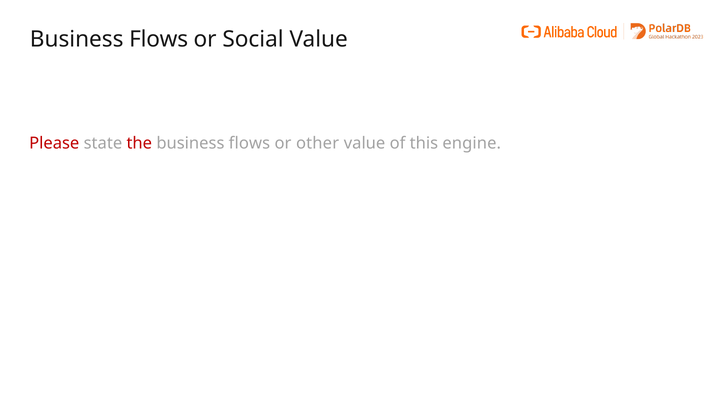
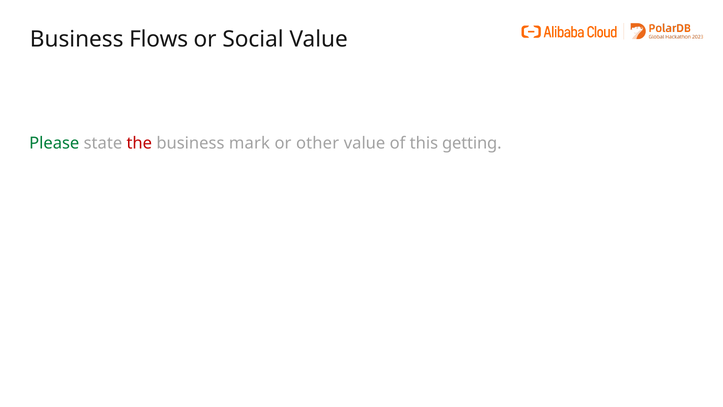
Please colour: red -> green (54, 143)
flows: flows -> mark (249, 143)
engine: engine -> getting (472, 143)
